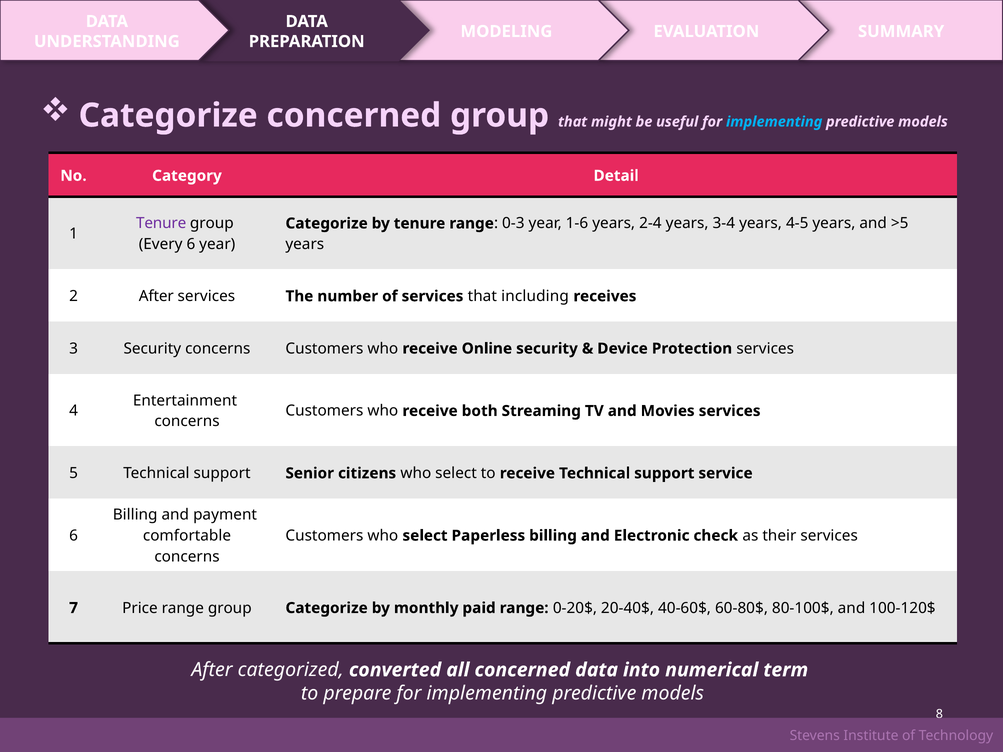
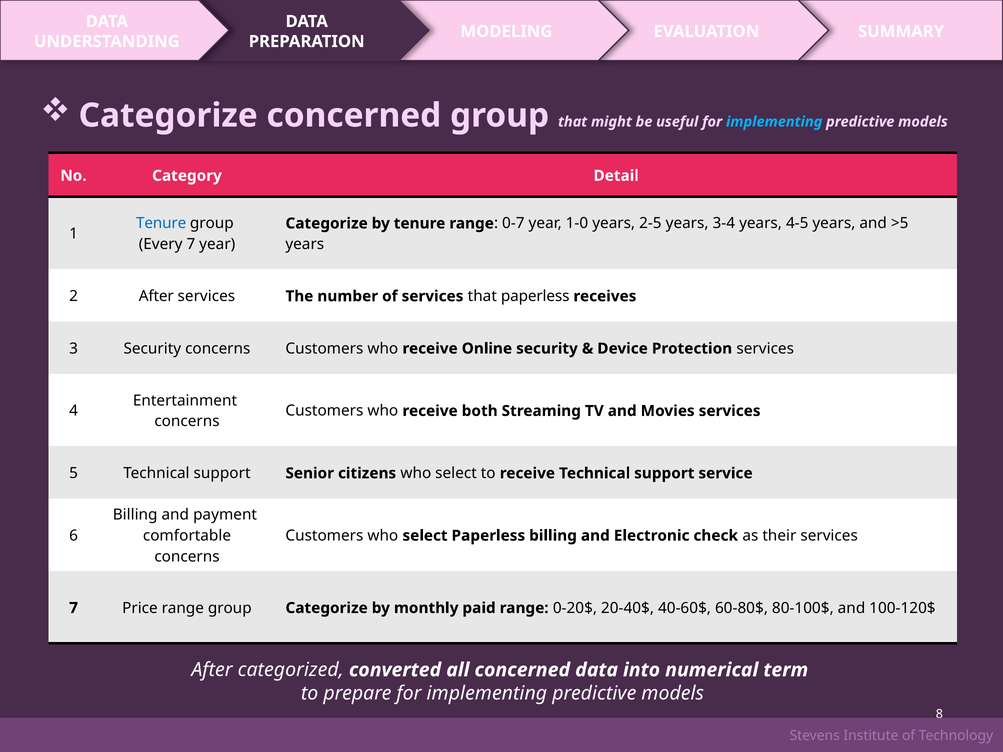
Tenure colour: purple -> blue (161, 224)
0-3: 0-3 -> 0-7 (513, 224)
1-6: 1-6 -> 1-0 (577, 224)
2-4: 2-4 -> 2-5 (650, 224)
Every 6: 6 -> 7 (191, 244)
that including: including -> paperless (535, 296)
